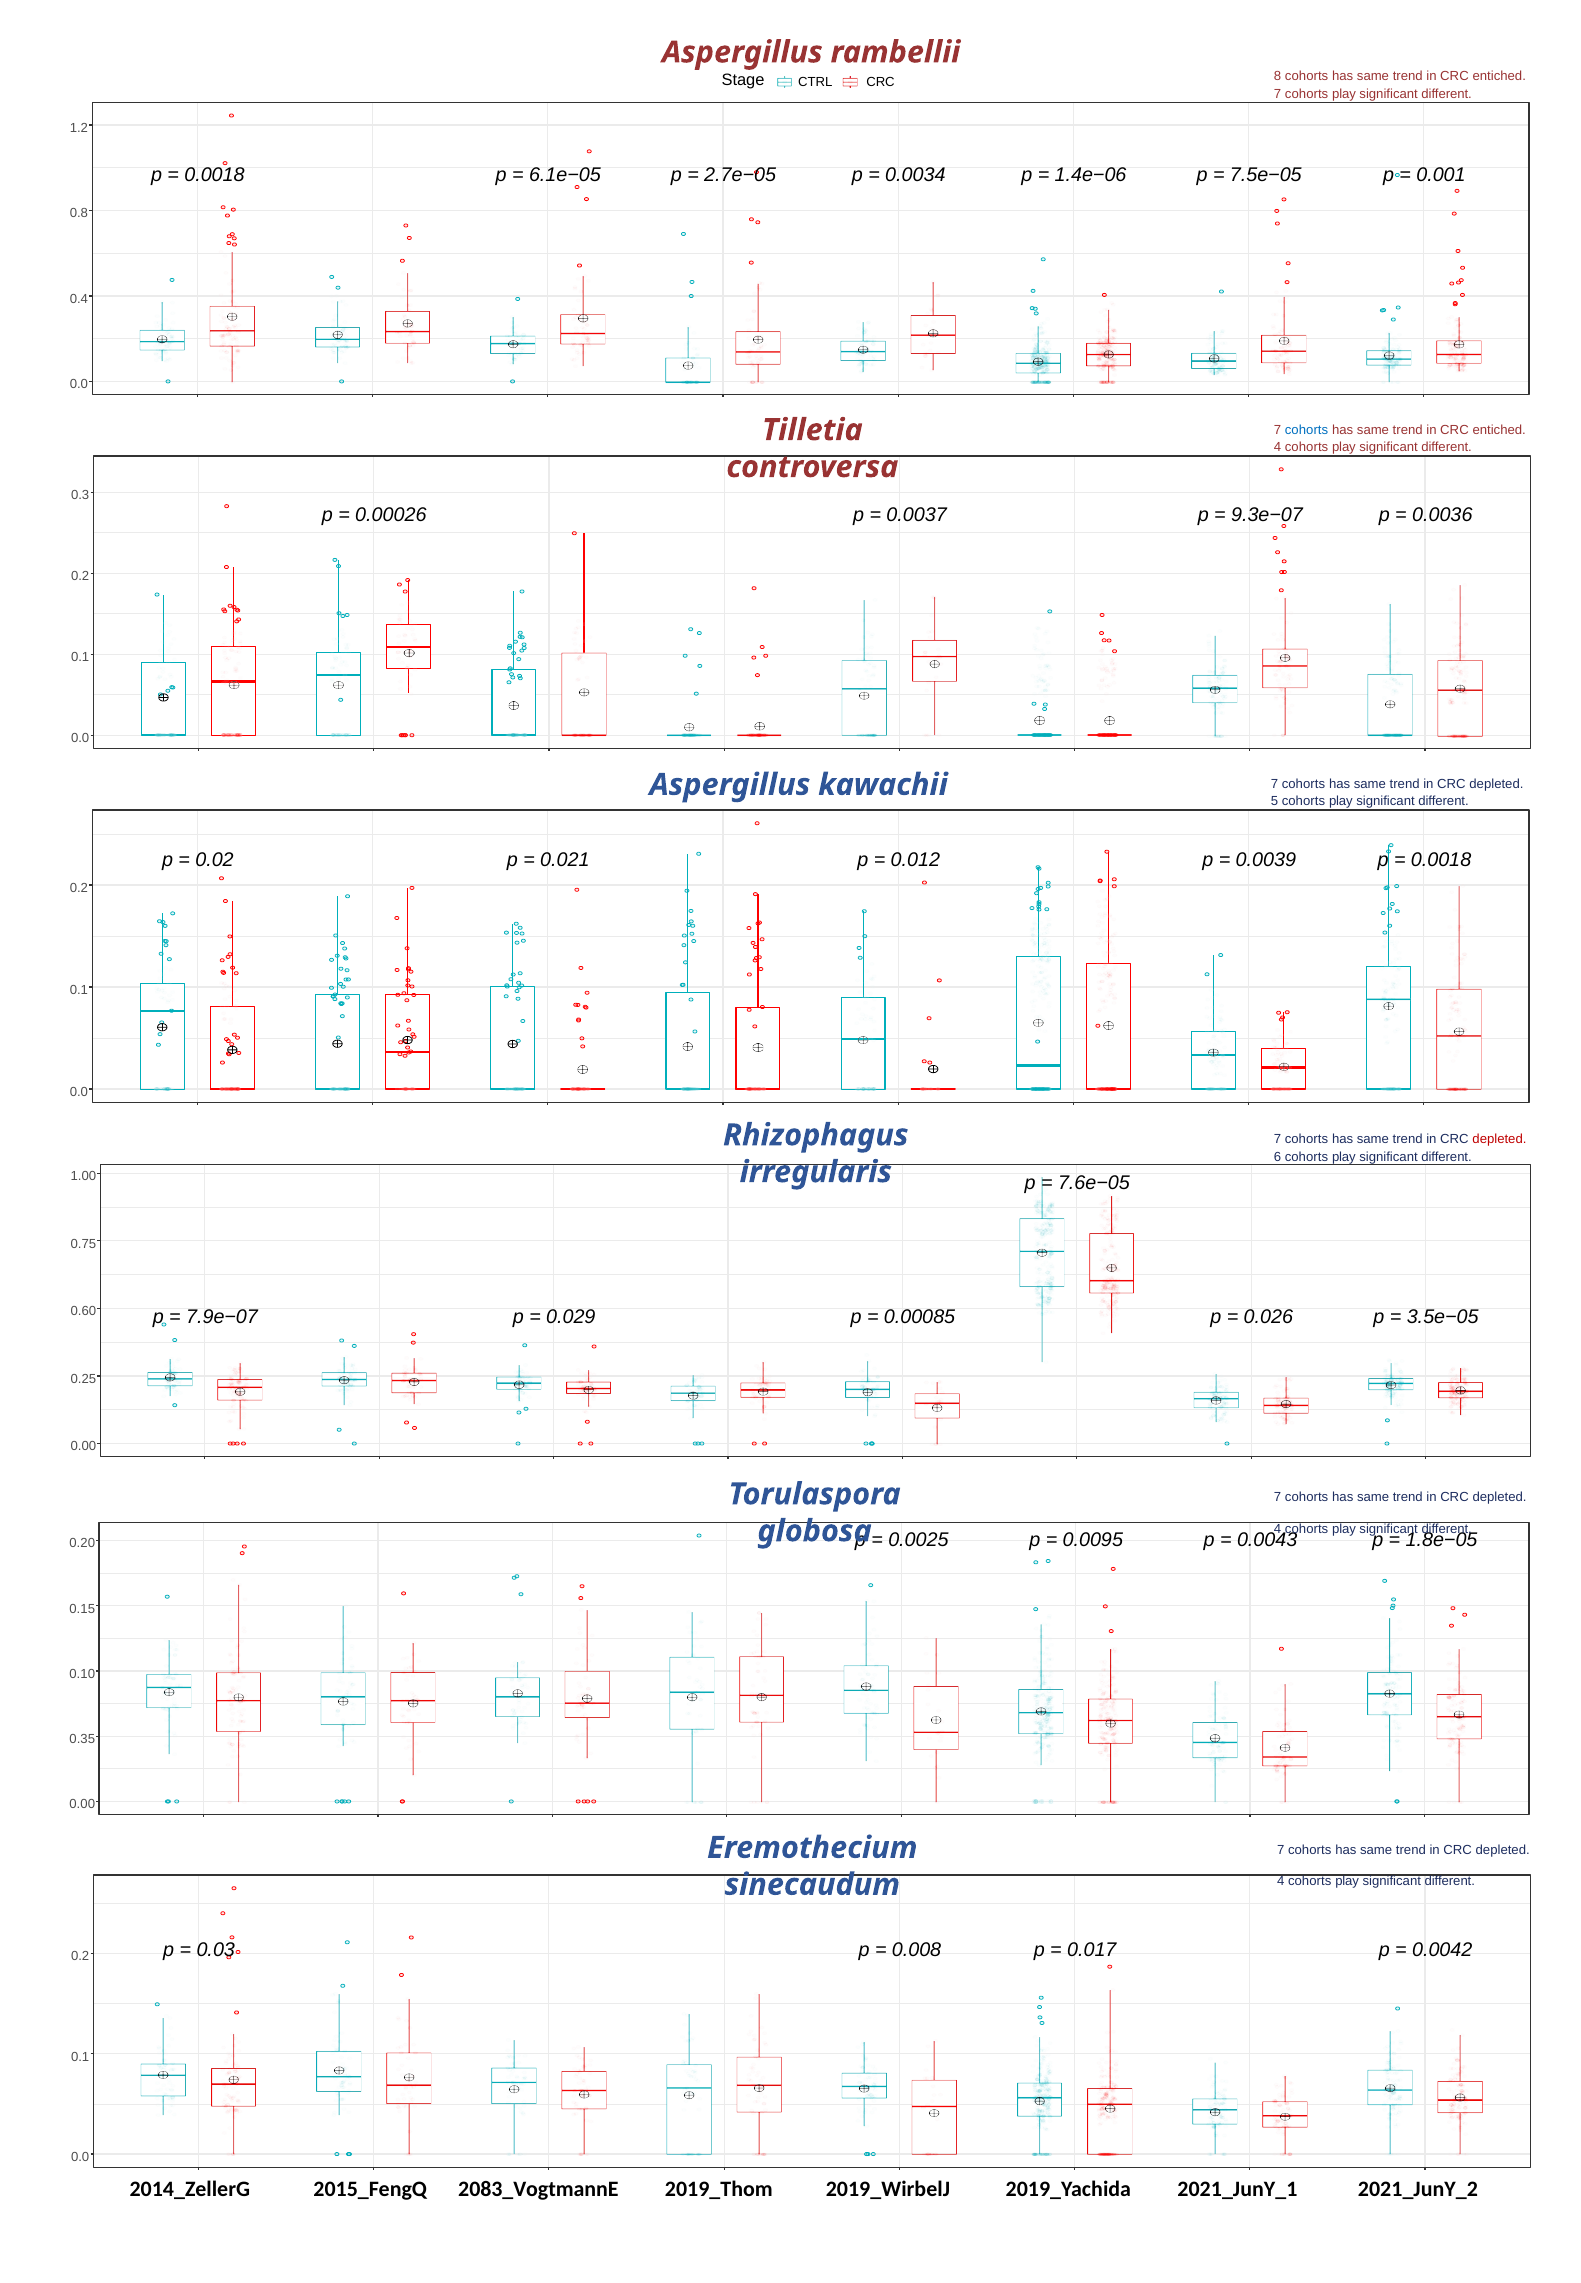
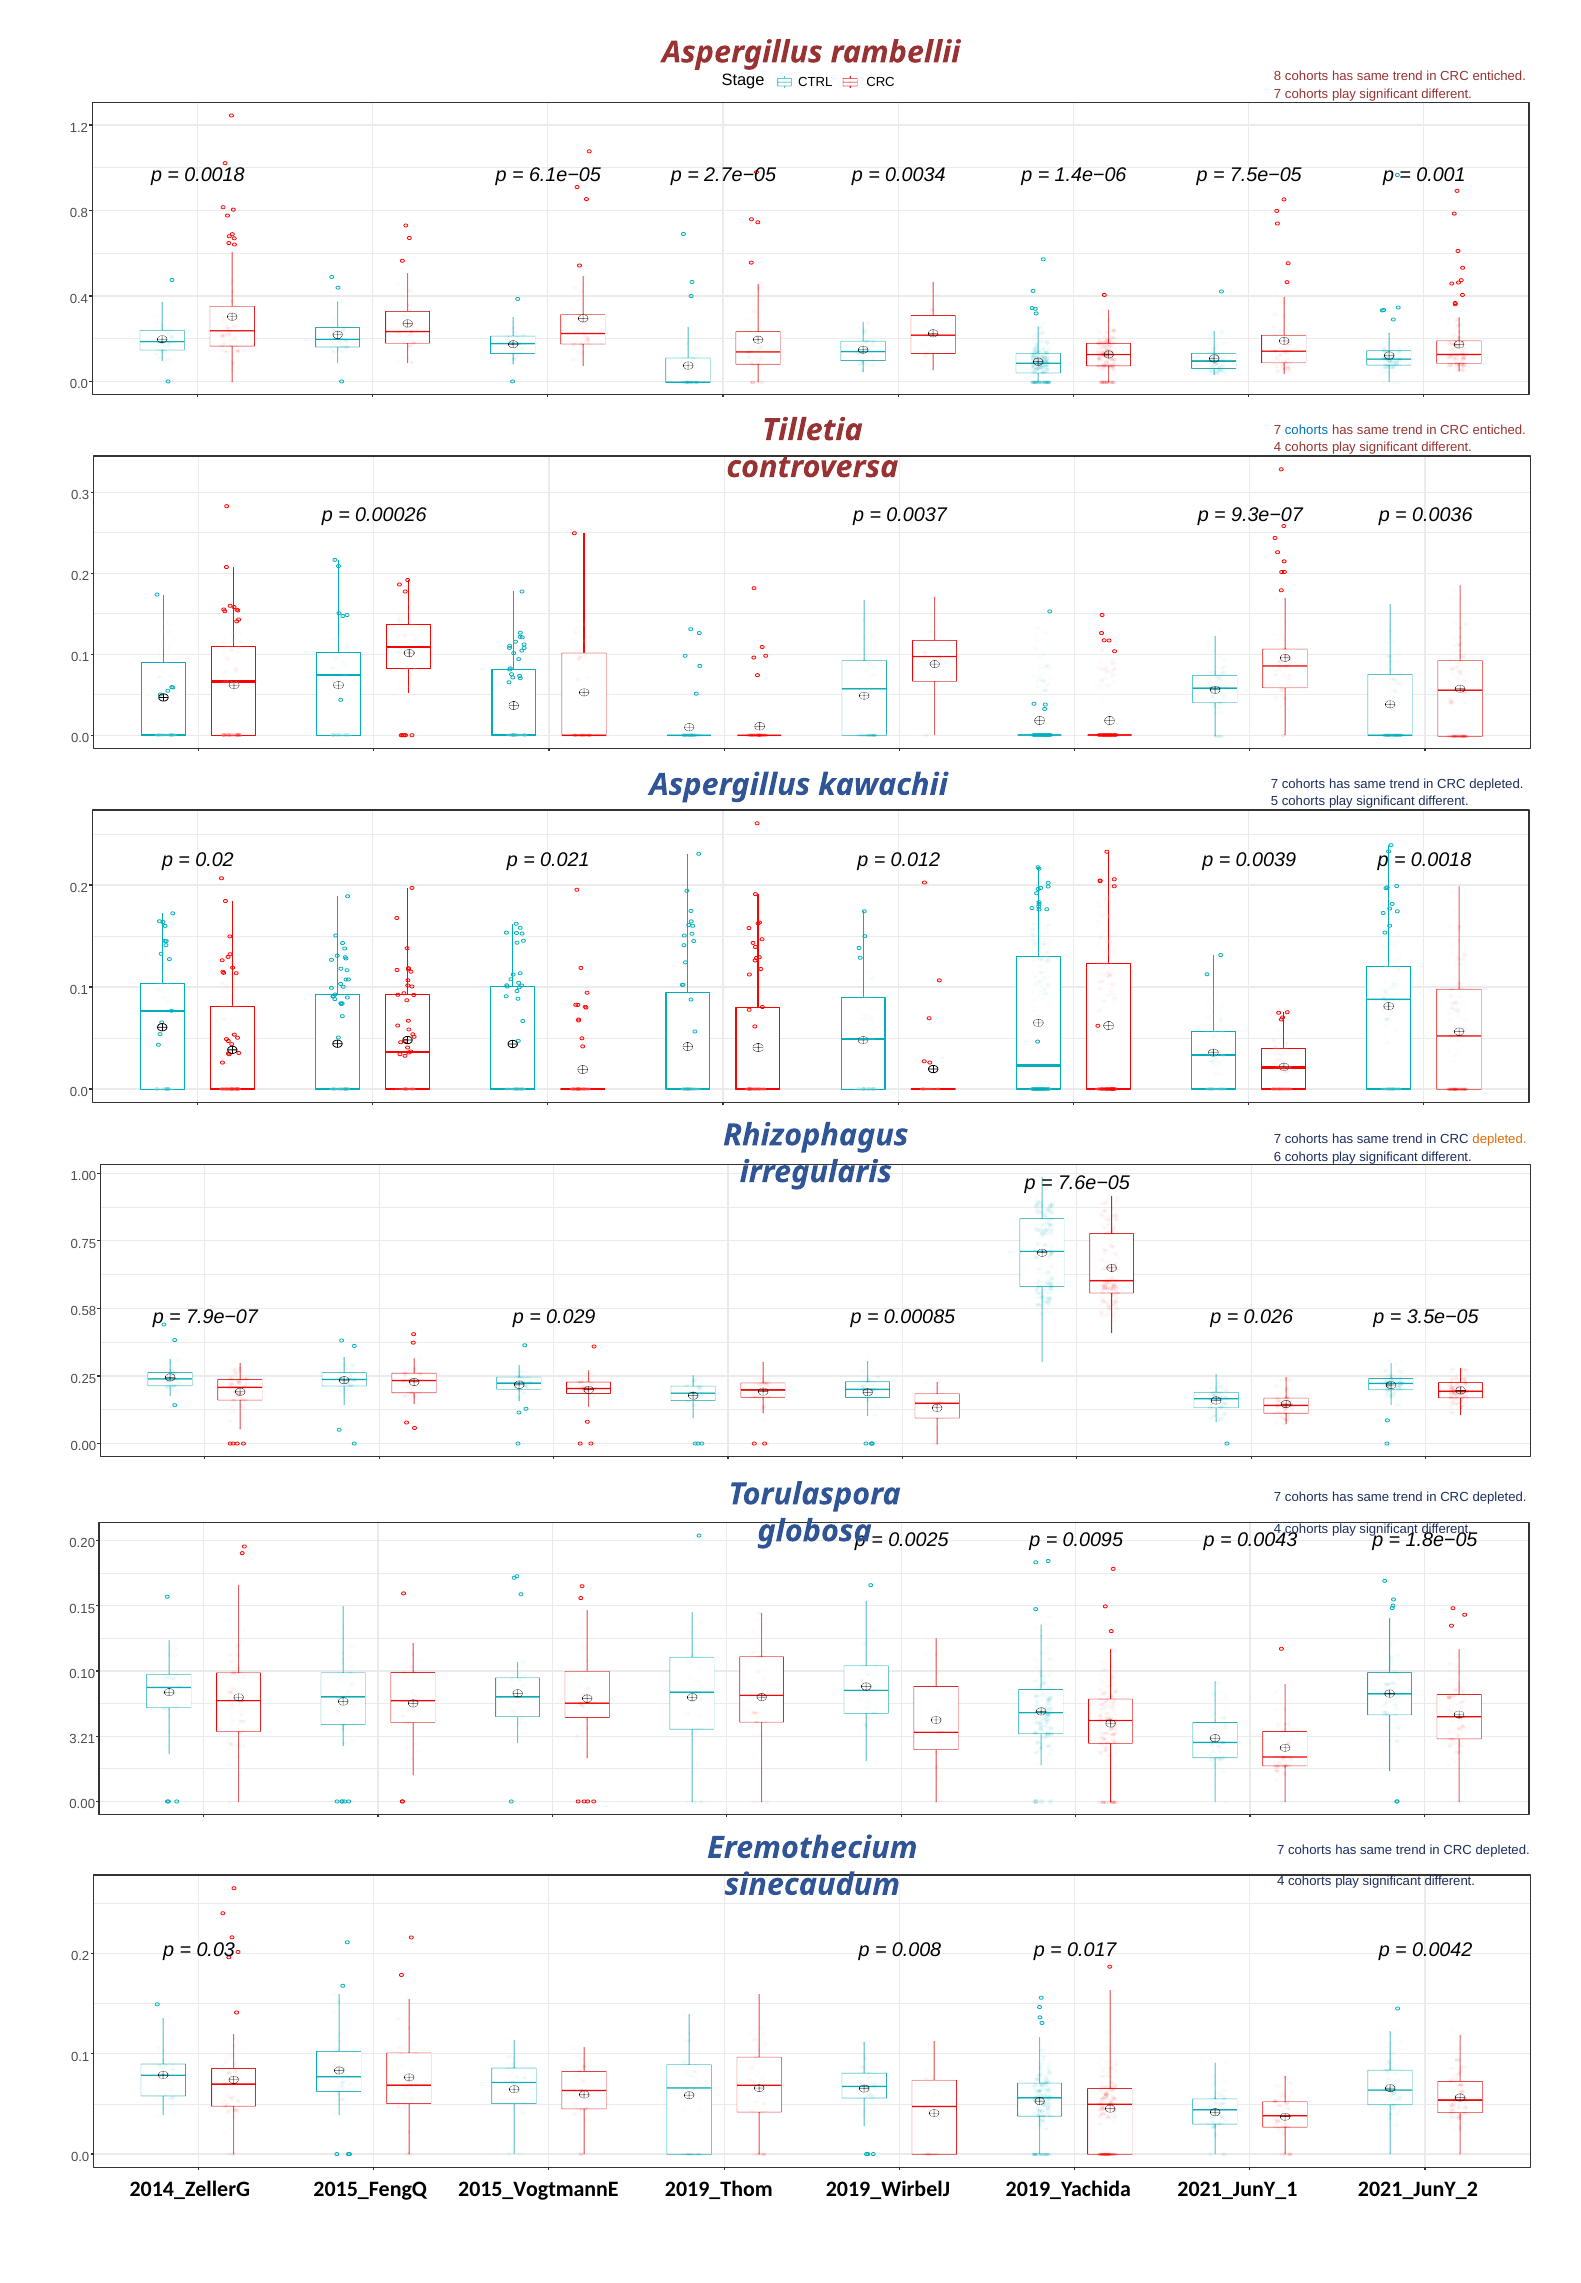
depleted colour: red -> orange (1499, 1140)
0.60: 0.60 -> 0.58 (83, 1312)
0.35: 0.35 -> 3.21 (82, 1740)
2083_VogtmannE: 2083_VogtmannE -> 2015_VogtmannE (538, 2190)
